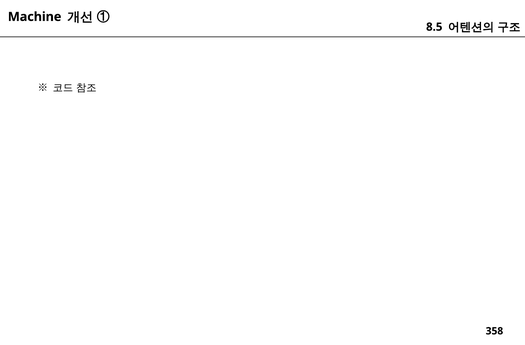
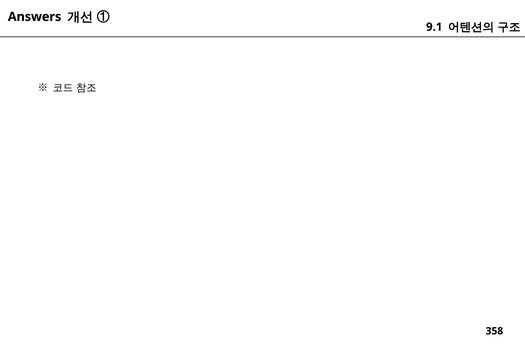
Machine: Machine -> Answers (35, 17)
8.5: 8.5 -> 9.1 (434, 27)
